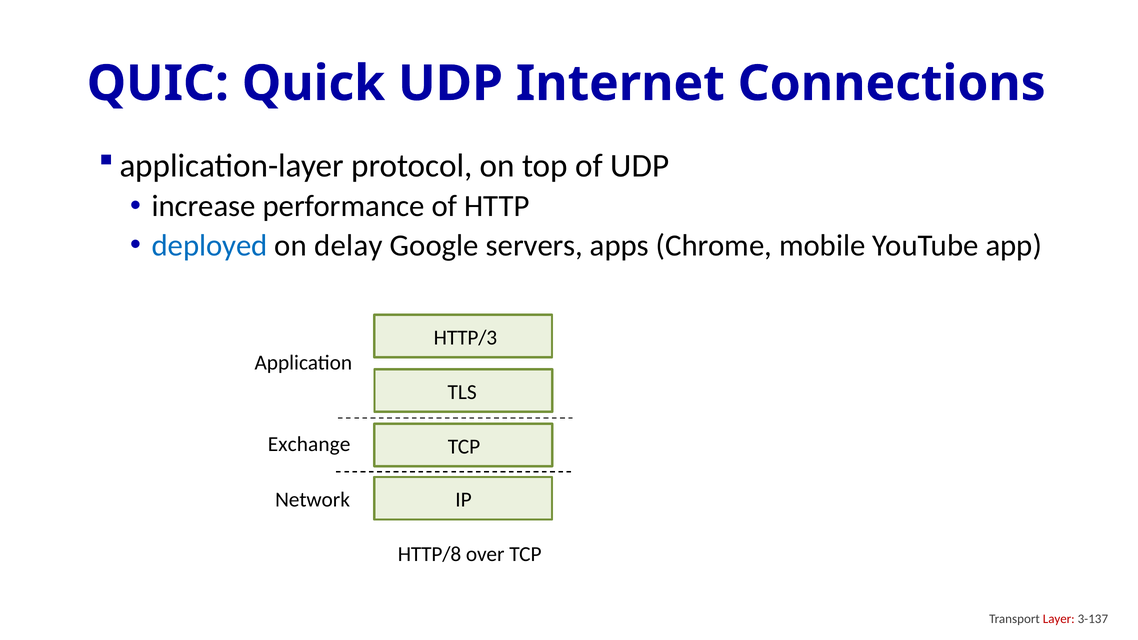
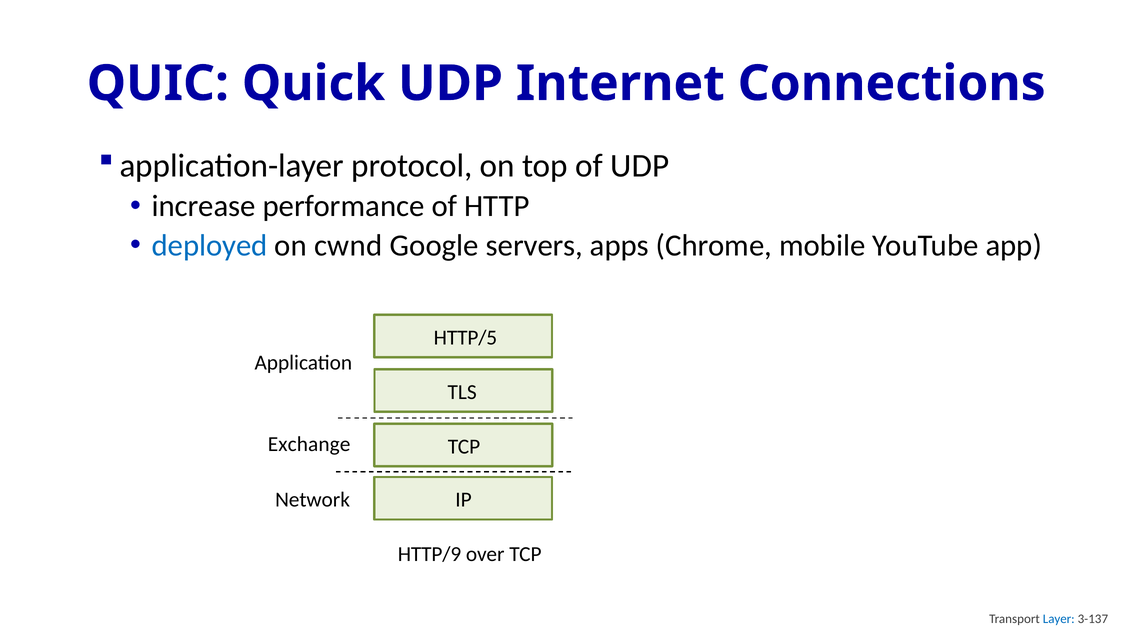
delay: delay -> cwnd (348, 246)
HTTP/3: HTTP/3 -> HTTP/5 (465, 338)
HTTP/8: HTTP/8 -> HTTP/9 (430, 554)
Layer colour: red -> blue (1059, 619)
